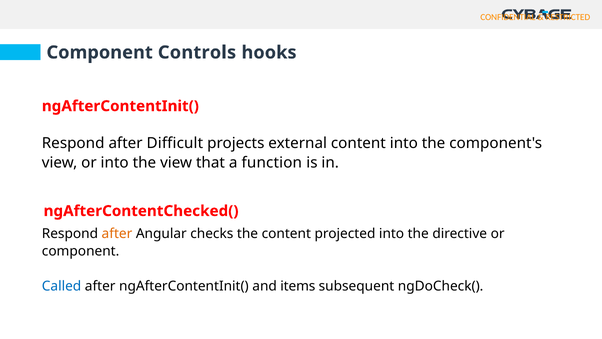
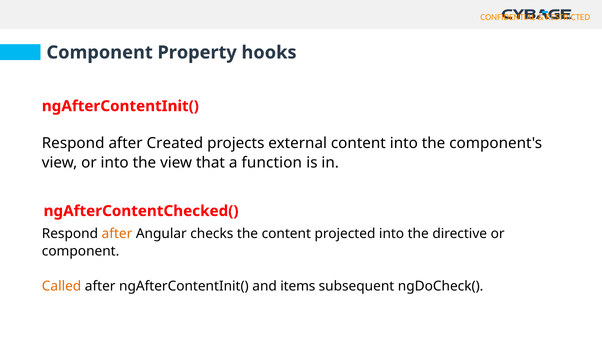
Controls: Controls -> Property (197, 52)
Difficult: Difficult -> Created (175, 143)
Called colour: blue -> orange (62, 286)
